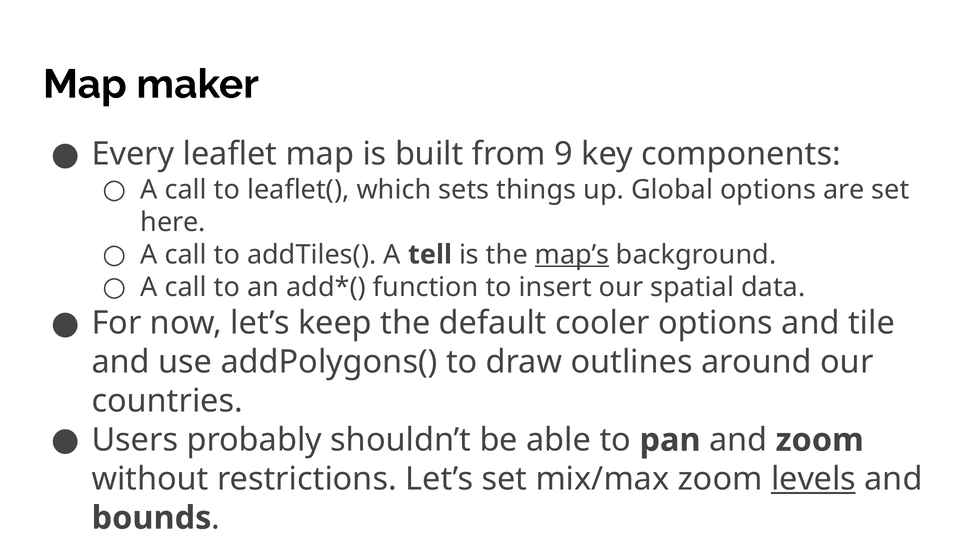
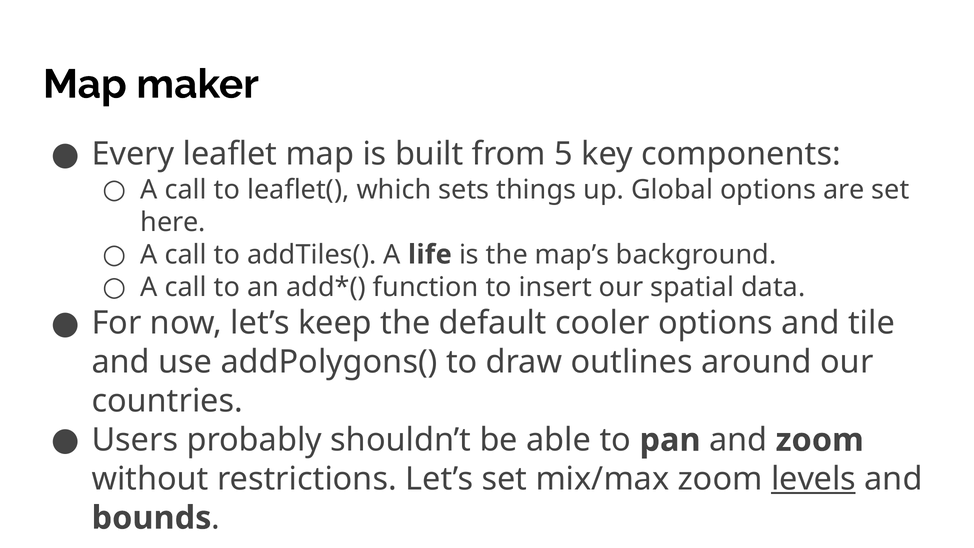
9: 9 -> 5 (564, 154)
tell: tell -> life (430, 255)
map’s underline: present -> none (572, 255)
